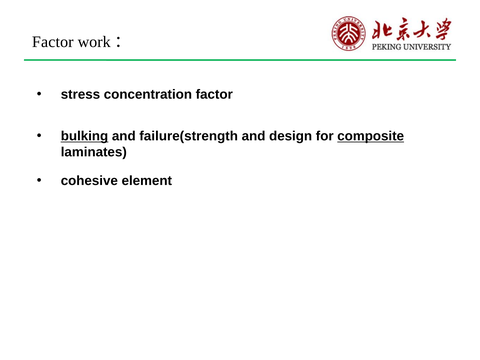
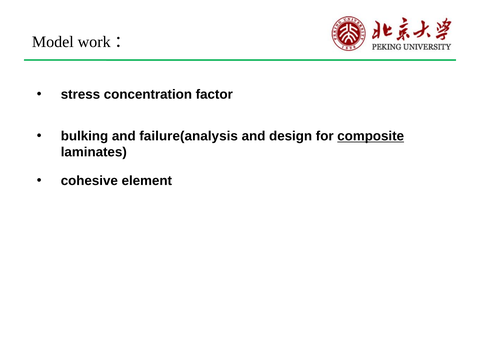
Factor: Factor -> Model (53, 42)
bulking underline: present -> none (85, 136)
failure(strength: failure(strength -> failure(analysis (189, 136)
